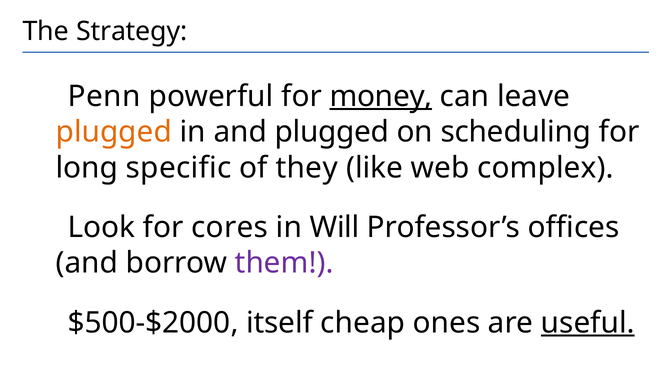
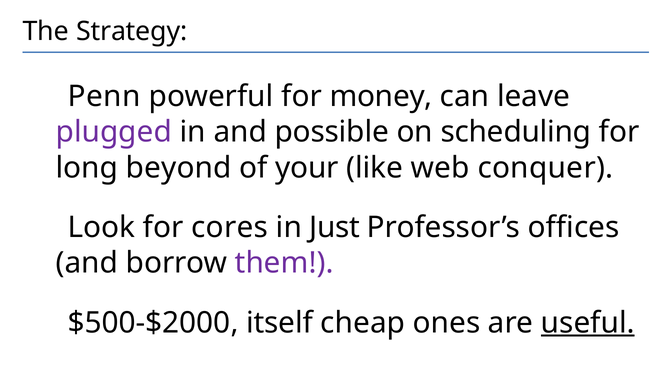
money underline: present -> none (381, 96)
plugged colour: orange -> purple (114, 132)
and plugged: plugged -> possible (332, 132)
specific: specific -> beyond (179, 168)
they: they -> your (307, 168)
complex: complex -> conquer (545, 168)
Will: Will -> Just (335, 227)
